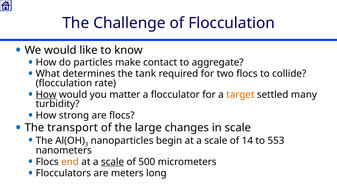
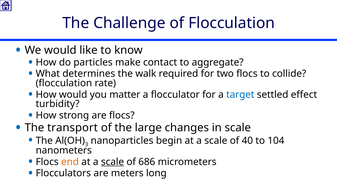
tank: tank -> walk (146, 74)
How underline: present -> none (46, 95)
target colour: orange -> blue (240, 95)
many: many -> effect (304, 95)
14: 14 -> 40 (247, 141)
553: 553 -> 104 (276, 141)
500: 500 -> 686 (147, 162)
